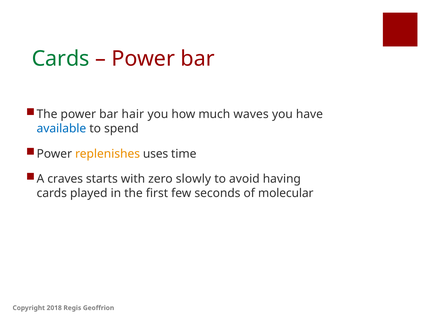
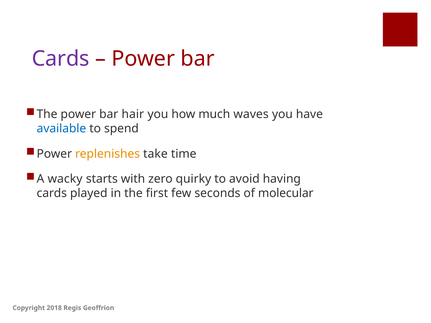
Cards colour: green -> purple (61, 59)
uses: uses -> take (155, 154)
craves: craves -> wacky (65, 179)
slowly: slowly -> quirky (193, 179)
